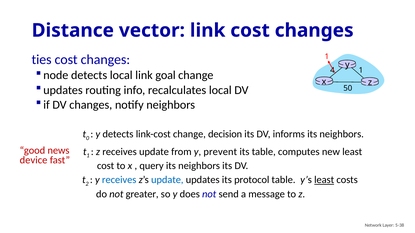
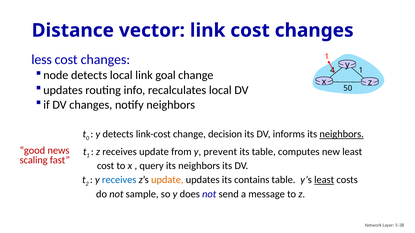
ties: ties -> less (42, 60)
neighbors underline: none -> present (342, 134)
device: device -> scaling (34, 161)
update colour: blue -> orange (167, 180)
protocol: protocol -> contains (252, 180)
greater: greater -> sample (142, 194)
